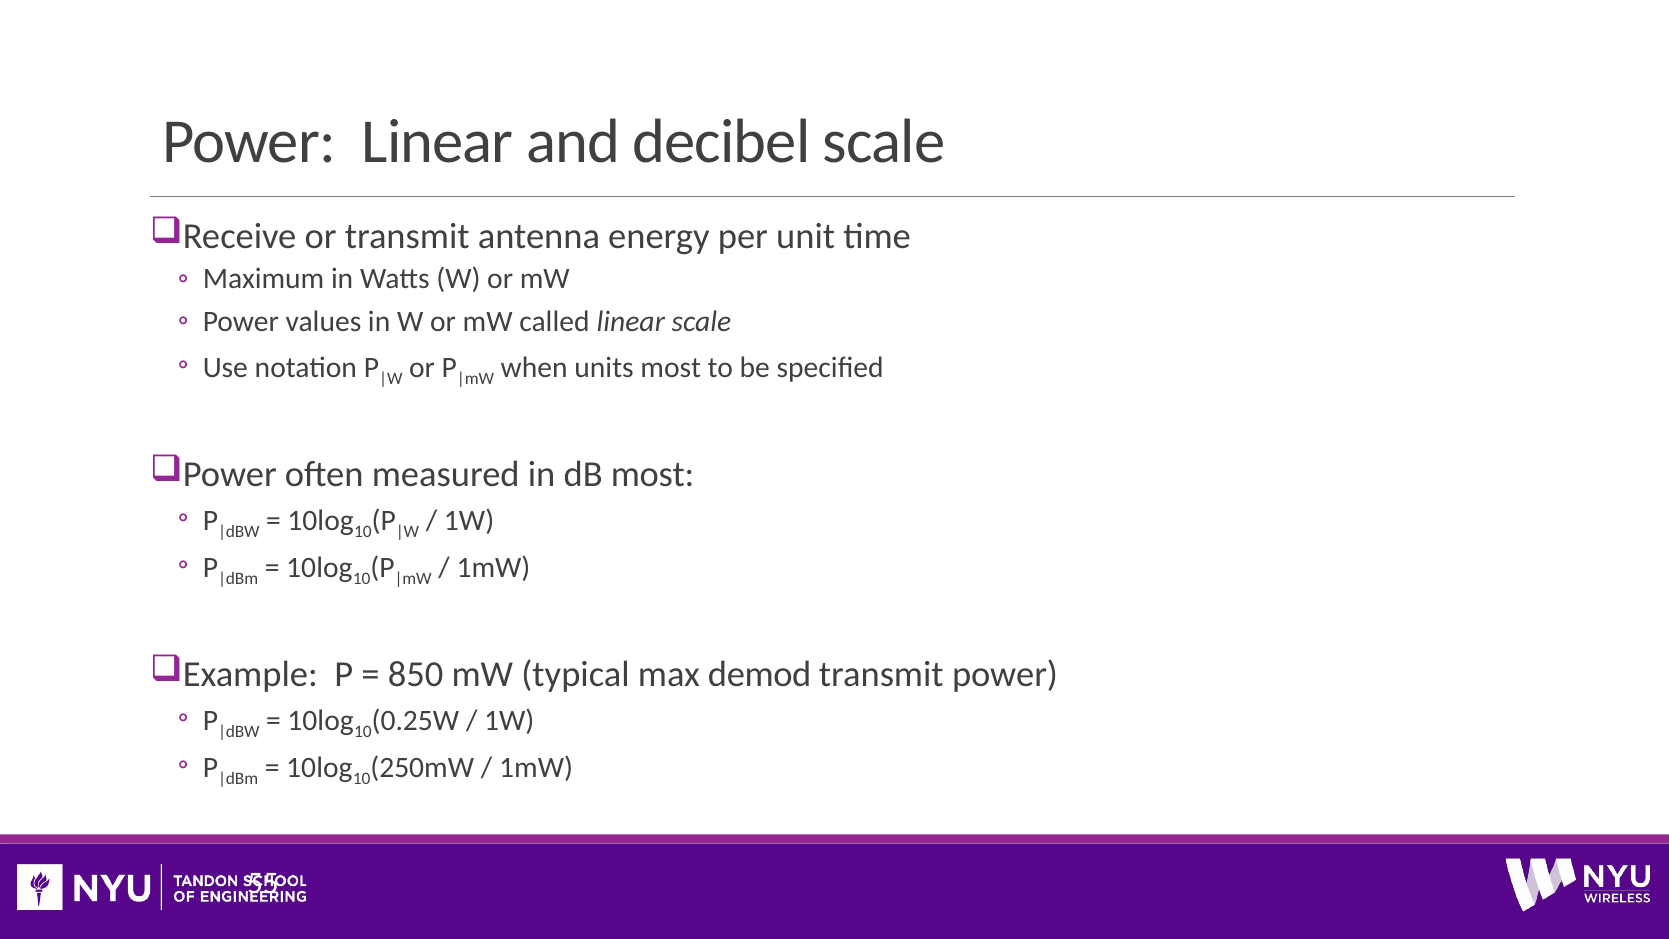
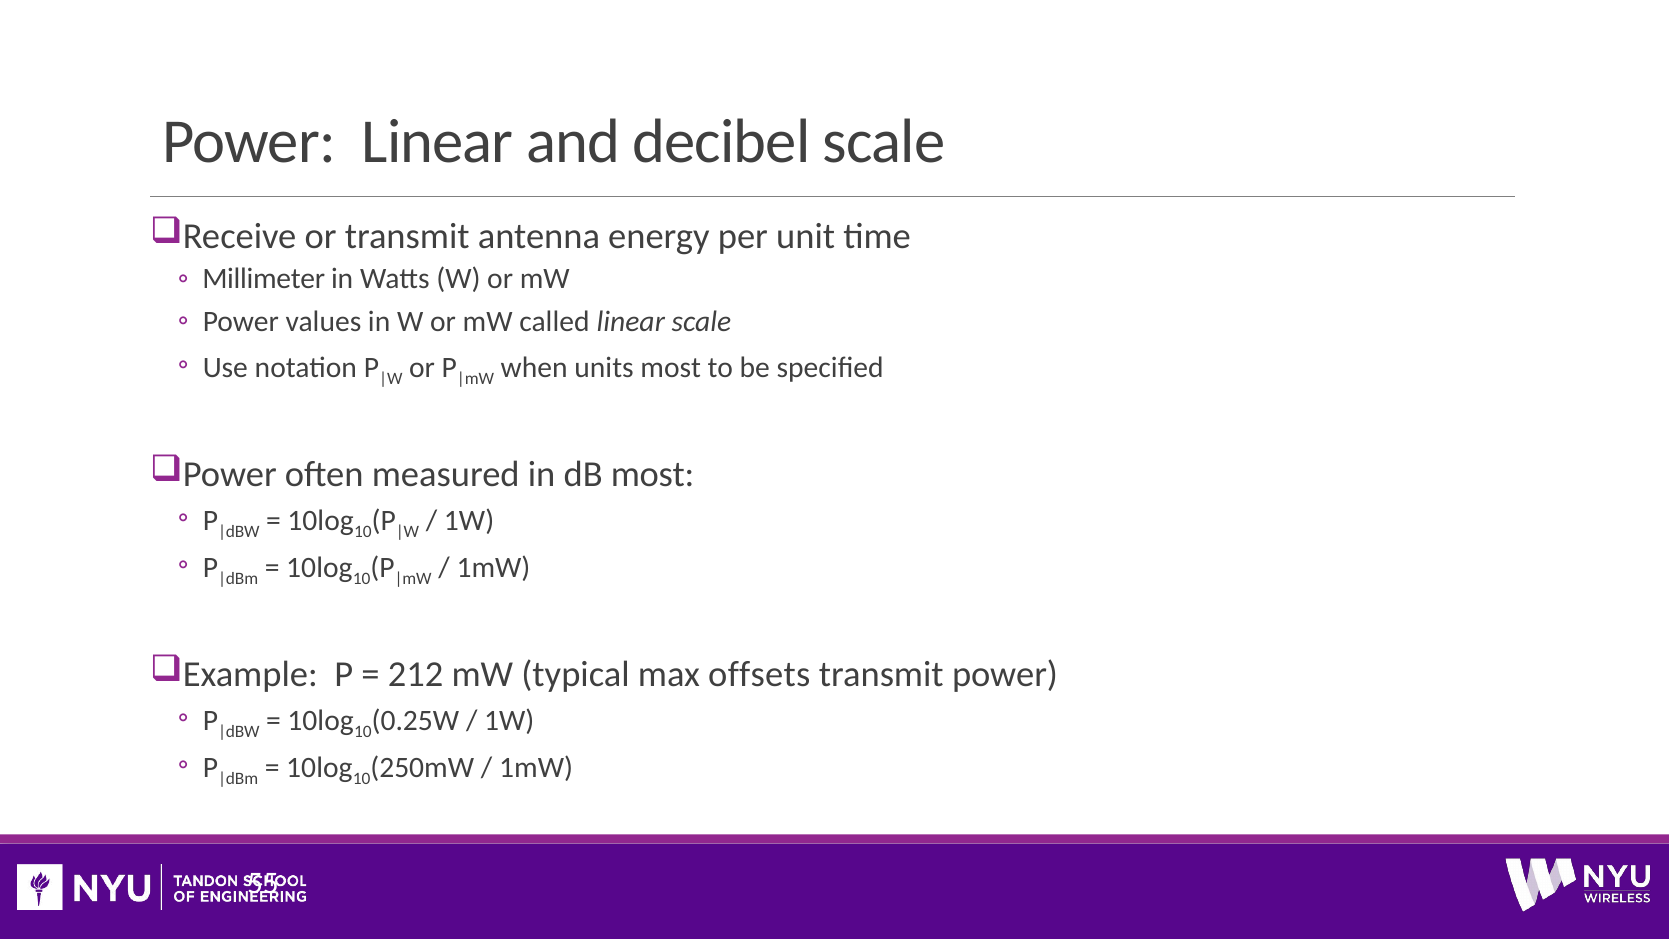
Maximum: Maximum -> Millimeter (264, 279)
850: 850 -> 212 (416, 674)
demod: demod -> offsets (759, 674)
